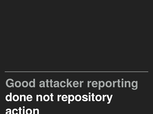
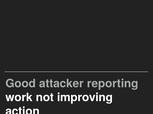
done: done -> work (19, 98)
repository: repository -> improving (85, 98)
